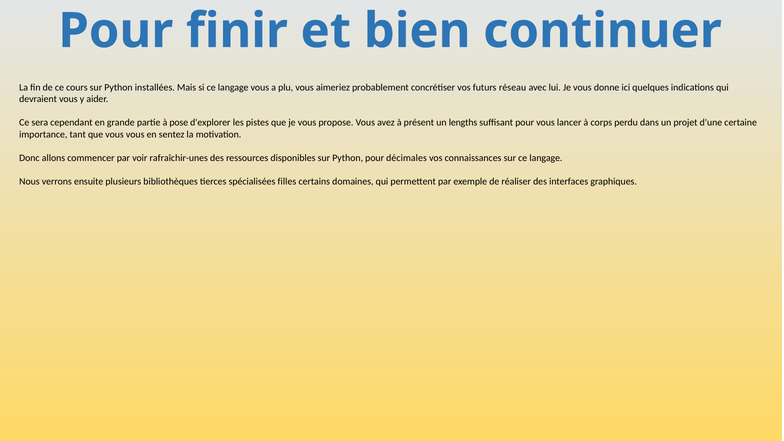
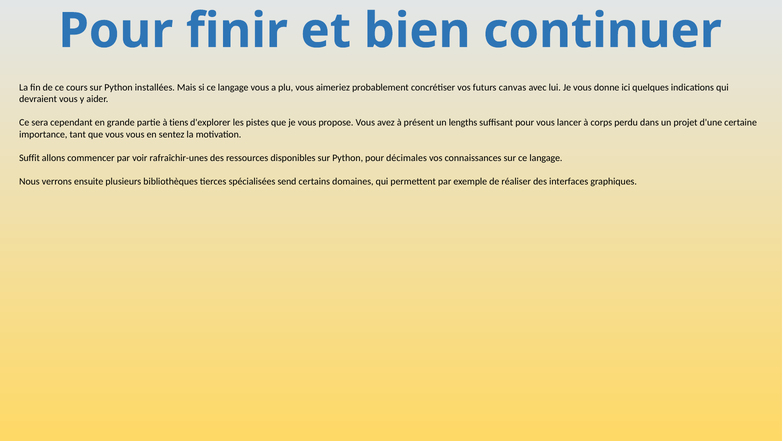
réseau: réseau -> canvas (513, 87)
pose: pose -> tiens (179, 123)
Donc: Donc -> Suffit (29, 158)
filles: filles -> send (287, 181)
